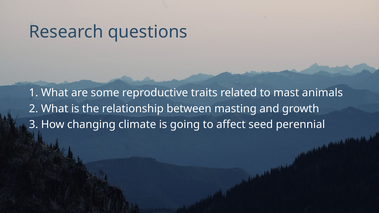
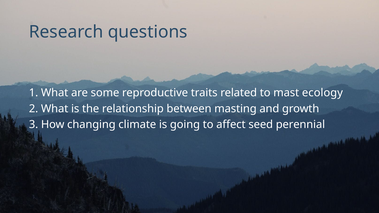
animals: animals -> ecology (322, 93)
